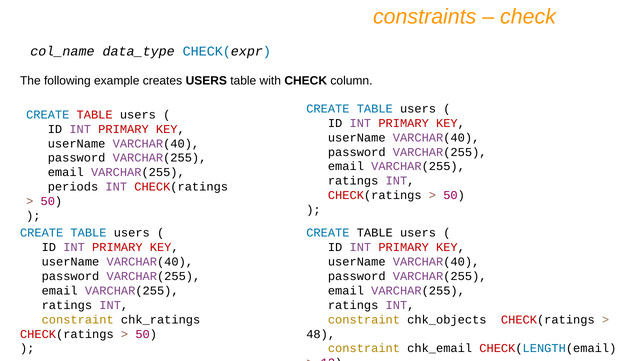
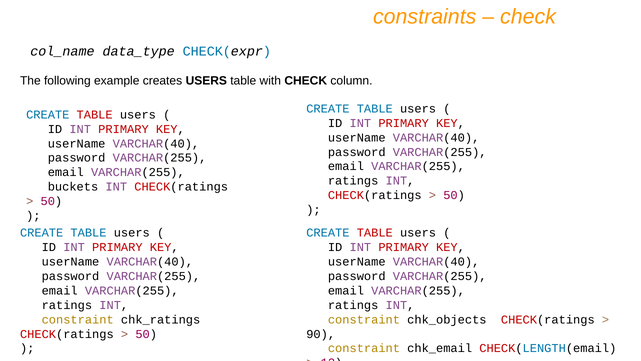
periods: periods -> buckets (73, 187)
TABLE colour: black -> red (375, 233)
48: 48 -> 90 (321, 334)
